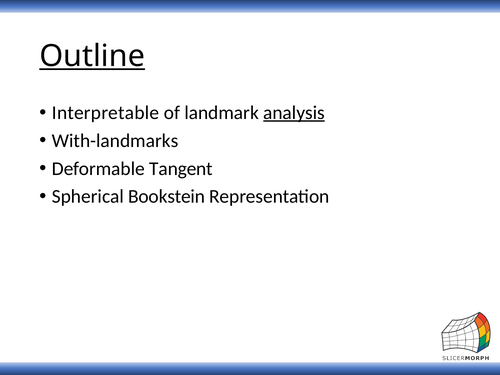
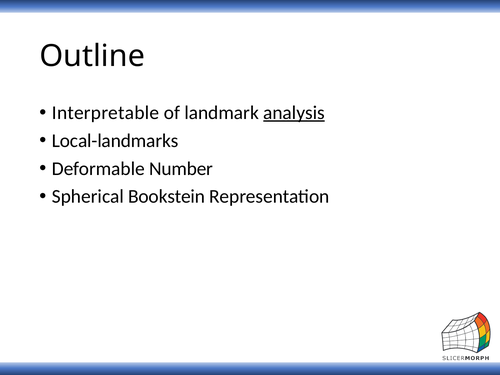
Outline underline: present -> none (92, 56)
With-landmarks: With-landmarks -> Local-landmarks (115, 141)
Tangent: Tangent -> Number (181, 169)
